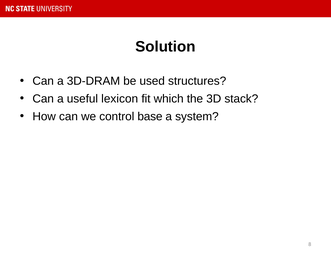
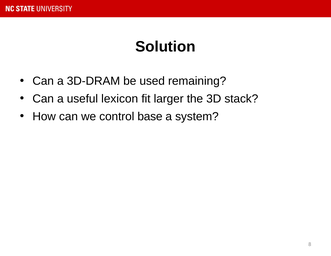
structures: structures -> remaining (197, 81)
which: which -> larger (169, 99)
